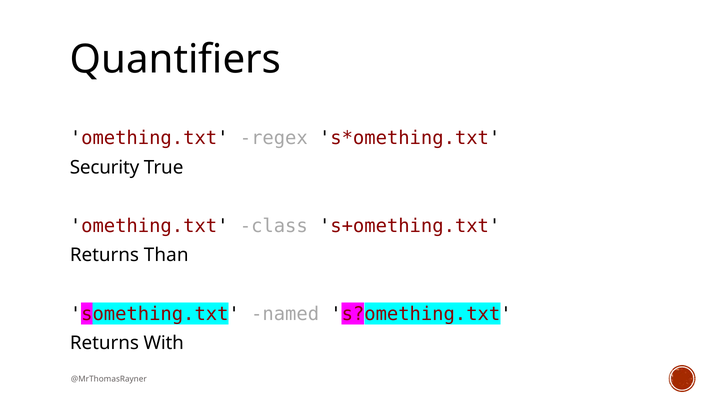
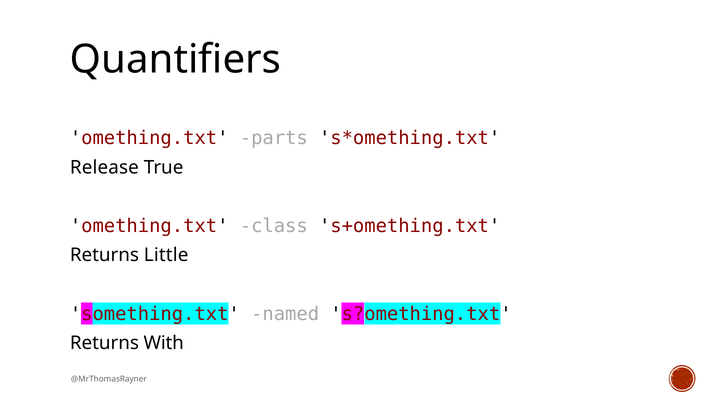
regex: regex -> parts (274, 138)
Security: Security -> Release (104, 167)
Than: Than -> Little (166, 255)
